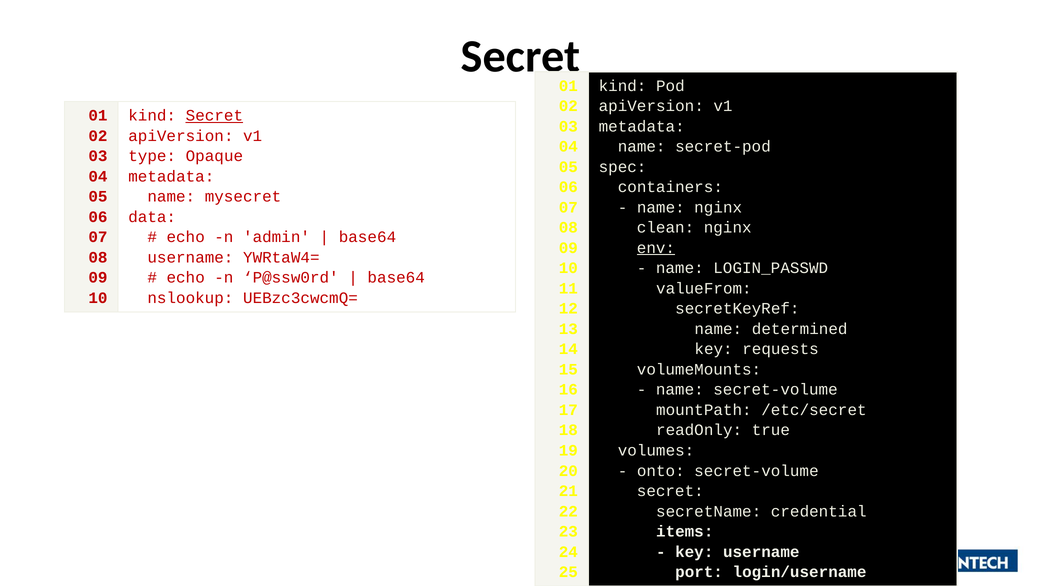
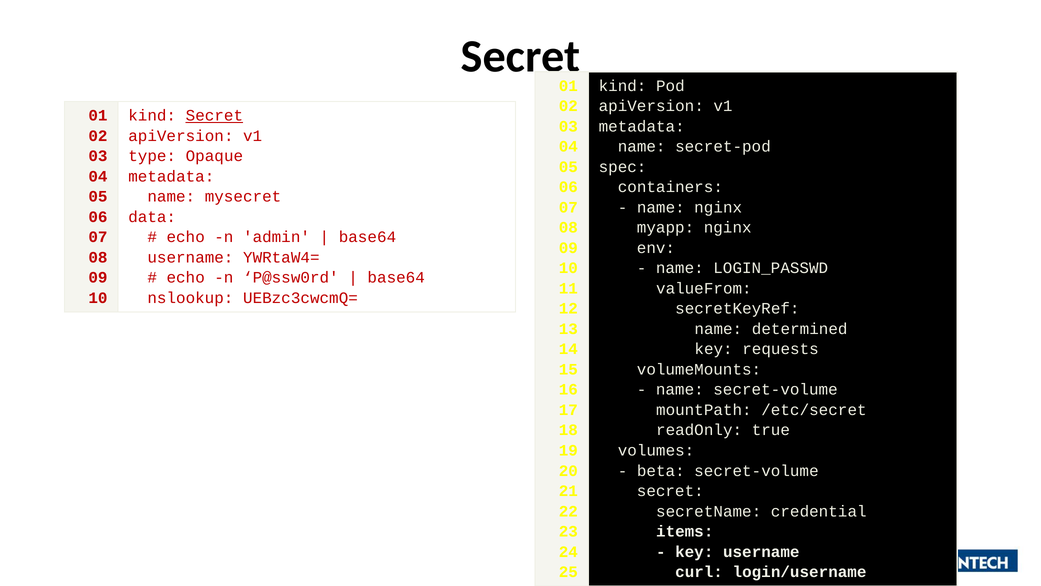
clean: clean -> myapp (666, 227)
env underline: present -> none (656, 248)
onto: onto -> beta (661, 470)
port: port -> curl (699, 572)
